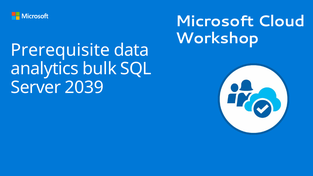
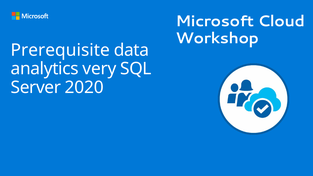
bulk: bulk -> very (99, 69)
2039: 2039 -> 2020 (84, 87)
